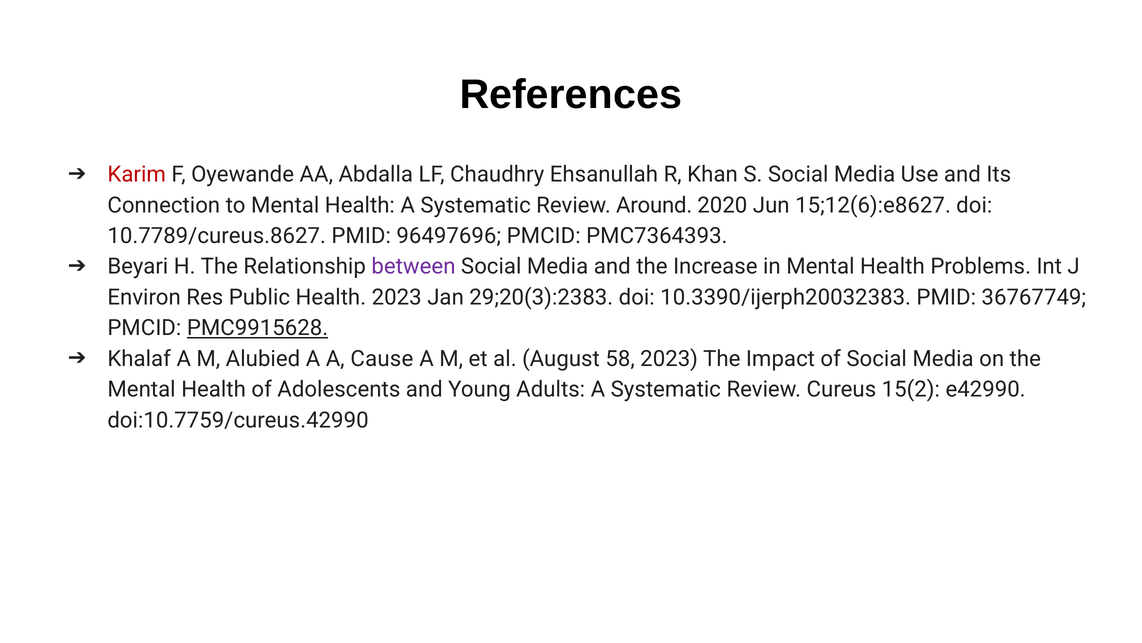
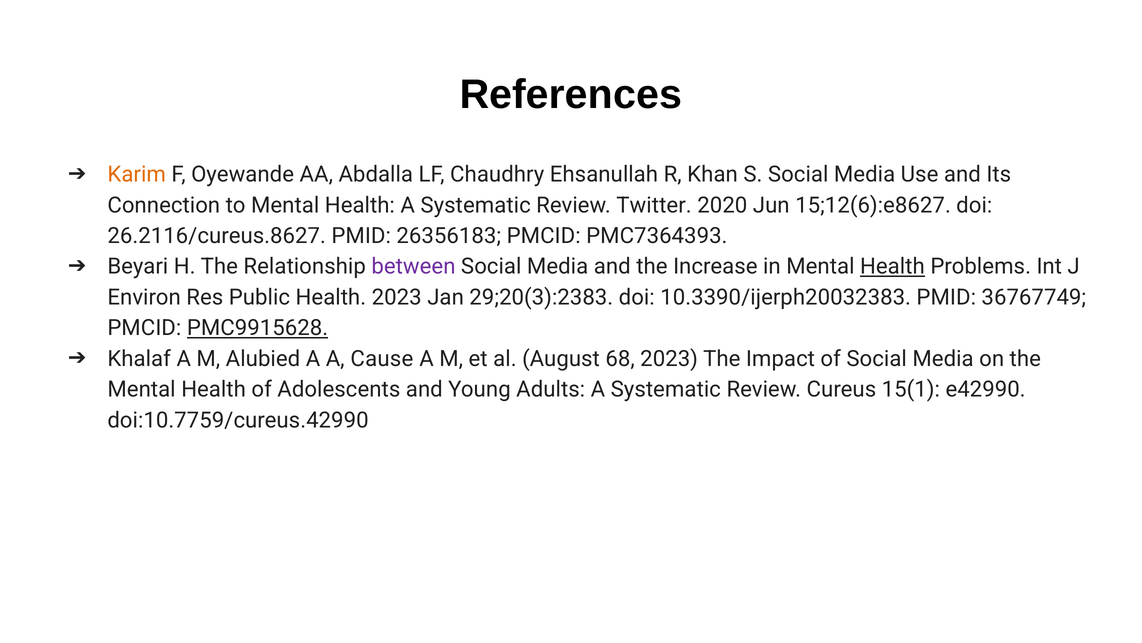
Karim colour: red -> orange (137, 174)
Around: Around -> Twitter (654, 205)
10.7789/cureus.8627: 10.7789/cureus.8627 -> 26.2116/cureus.8627 (217, 236)
96497696: 96497696 -> 26356183 (449, 236)
Health underline: none -> present (892, 266)
58: 58 -> 68 (620, 359)
15(2: 15(2 -> 15(1 (911, 389)
